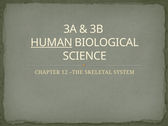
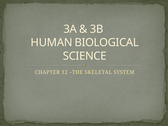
HUMAN underline: present -> none (52, 43)
